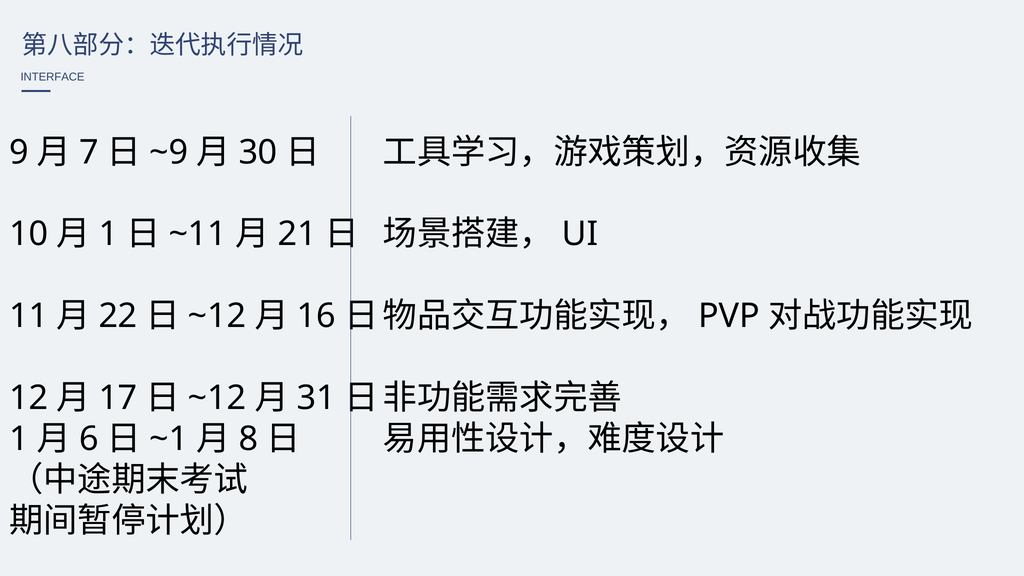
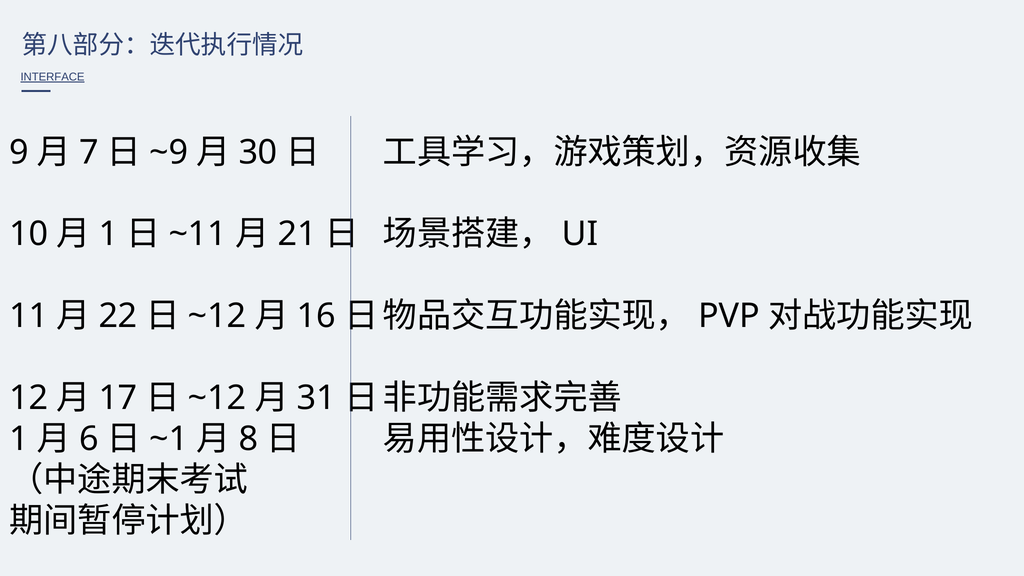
INTERFACE underline: none -> present (53, 77)
